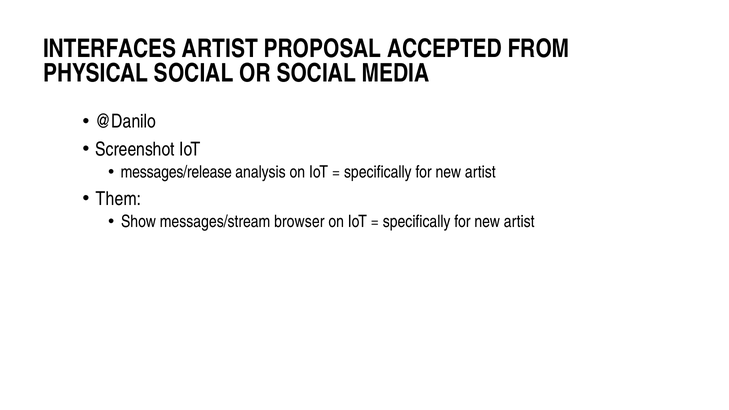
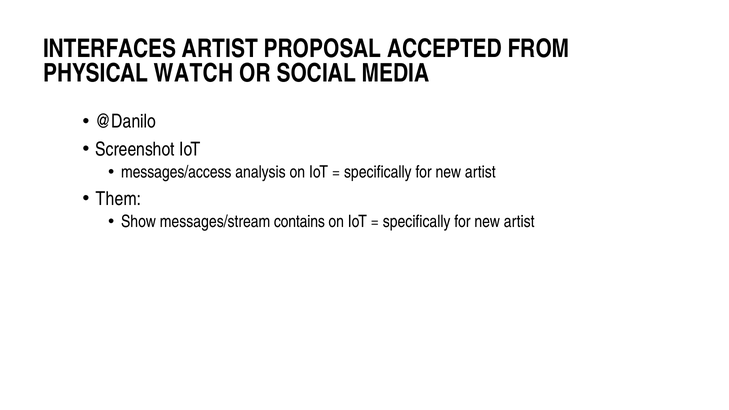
PHYSICAL SOCIAL: SOCIAL -> WATCH (194, 73)
messages/release: messages/release -> messages/access (176, 172)
browser: browser -> contains (299, 222)
